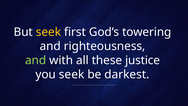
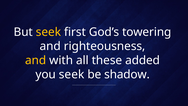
and colour: light green -> yellow (36, 60)
justice: justice -> added (143, 60)
darkest: darkest -> shadow (127, 74)
